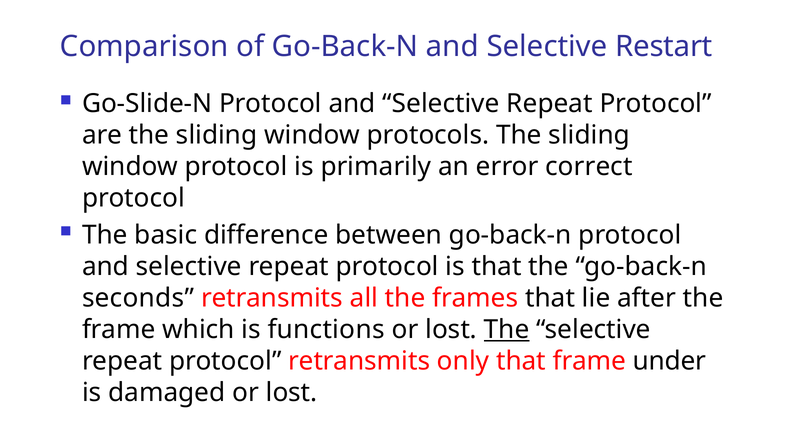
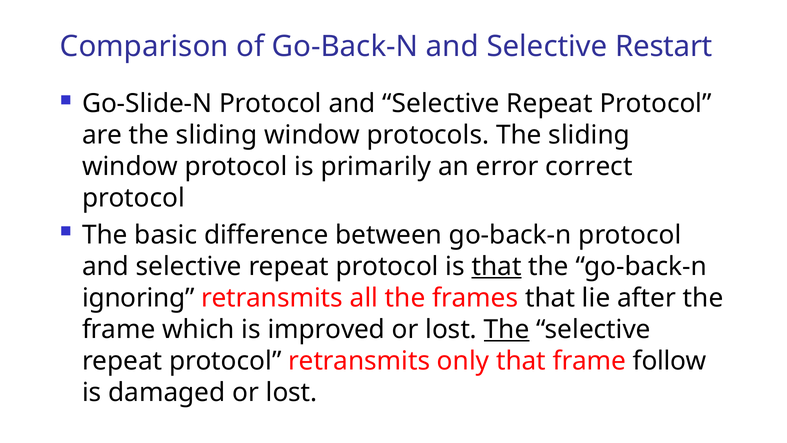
that underline: none -> present (497, 266)
seconds: seconds -> ignoring (138, 298)
functions: functions -> improved (326, 329)
under: under -> follow (670, 361)
